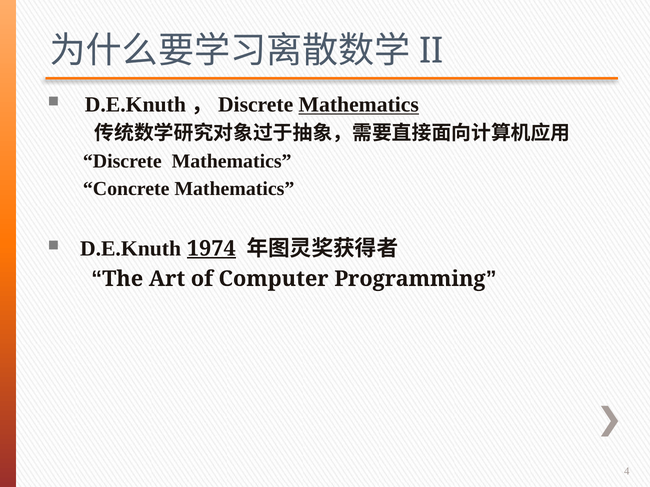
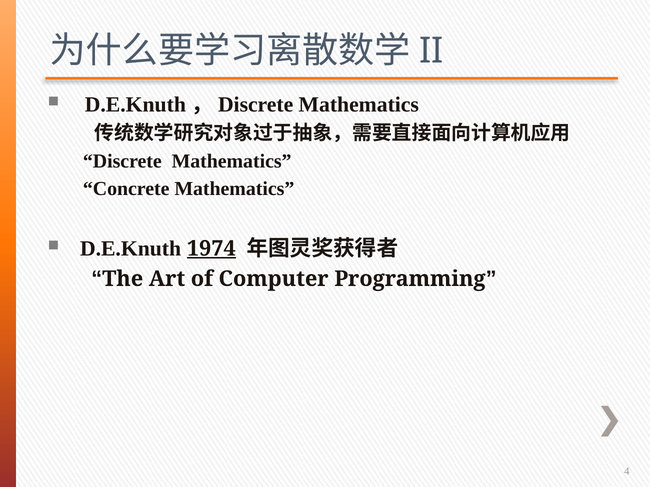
Mathematics underline: present -> none (359, 105)
